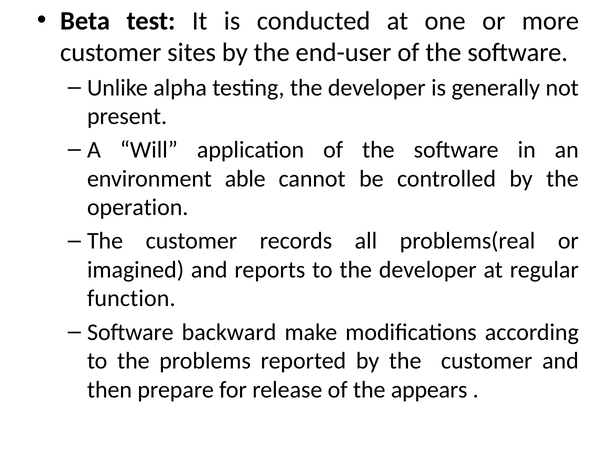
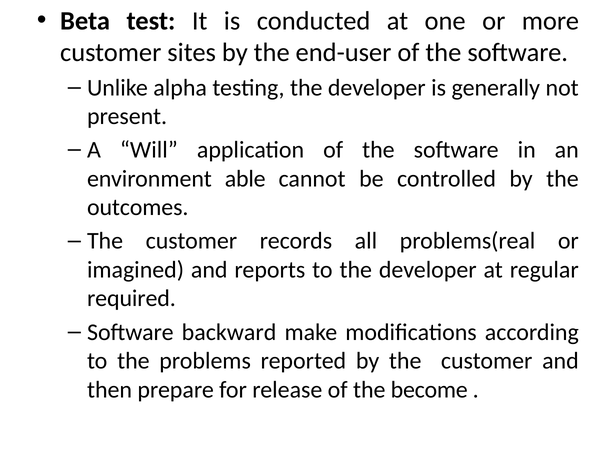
operation: operation -> outcomes (138, 207)
function: function -> required (131, 299)
appears: appears -> become (429, 390)
